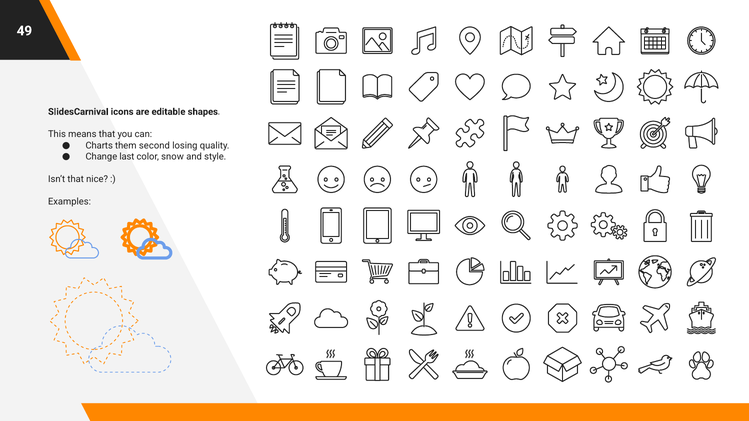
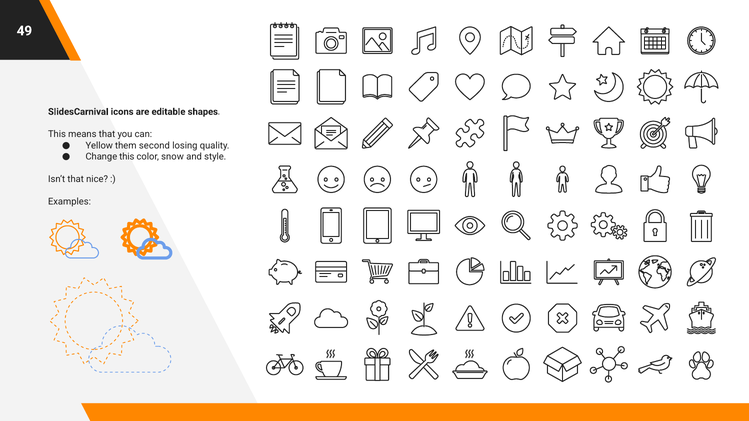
Charts: Charts -> Yellow (99, 146)
Change last: last -> this (127, 157)
